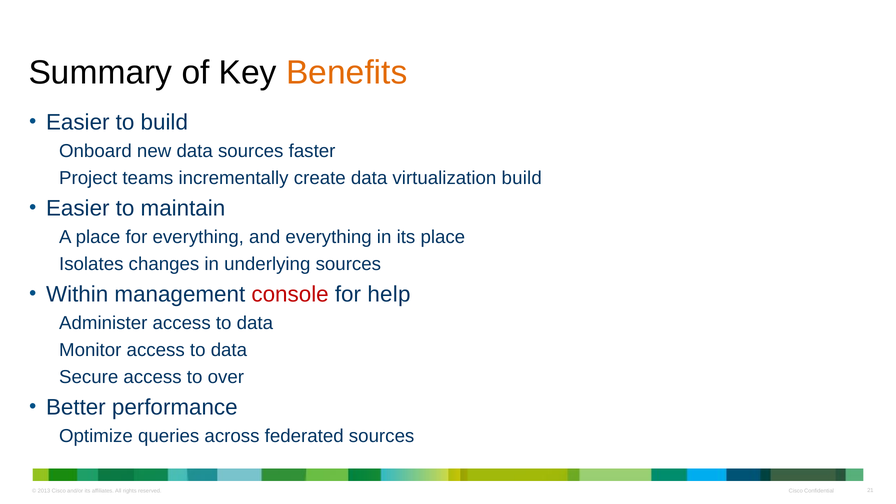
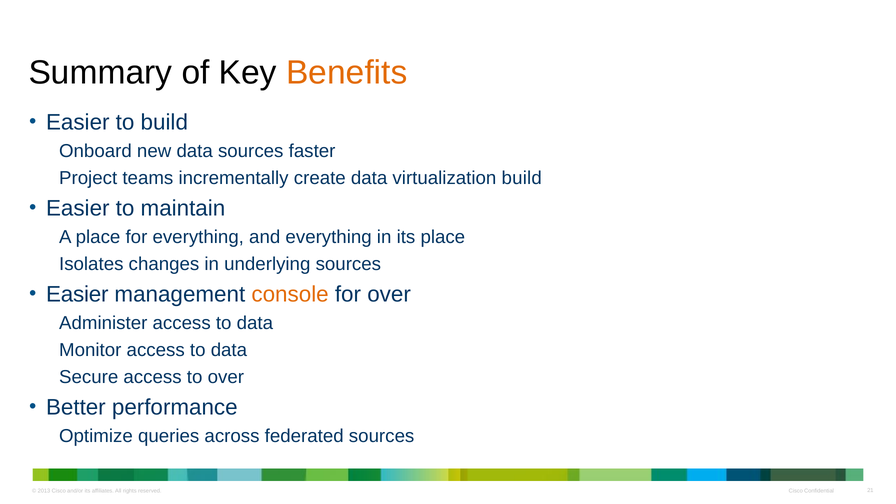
Within: Within -> Easier (77, 294)
console colour: red -> orange (290, 294)
for help: help -> over (389, 294)
